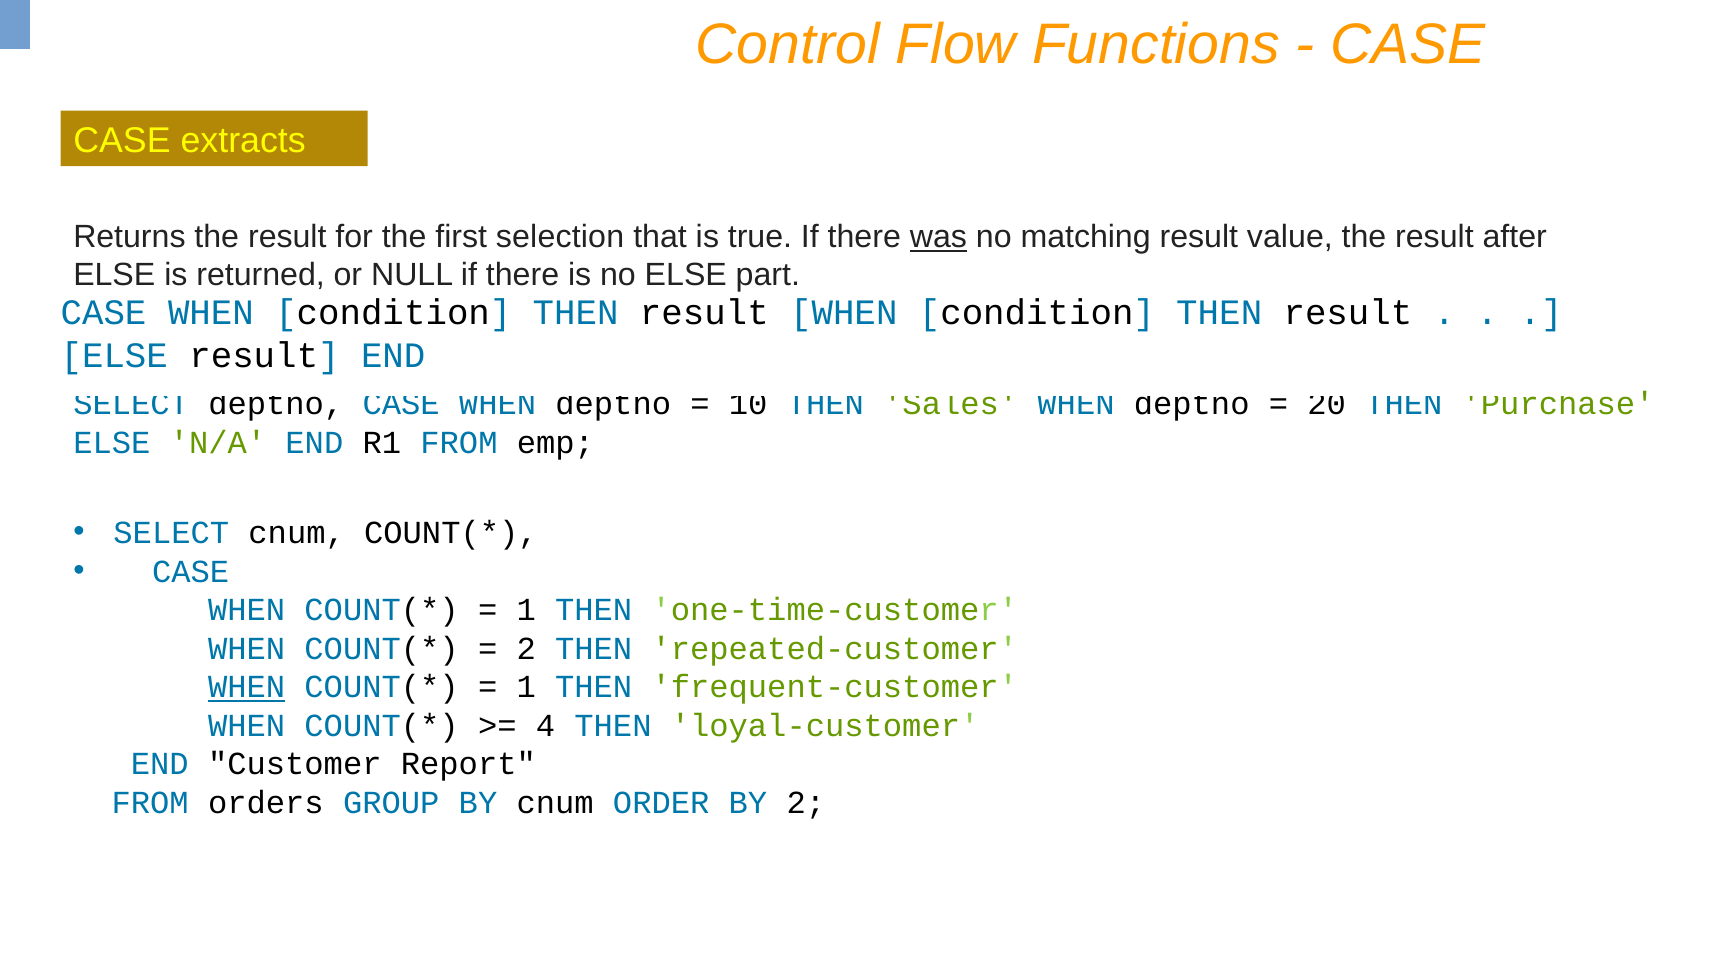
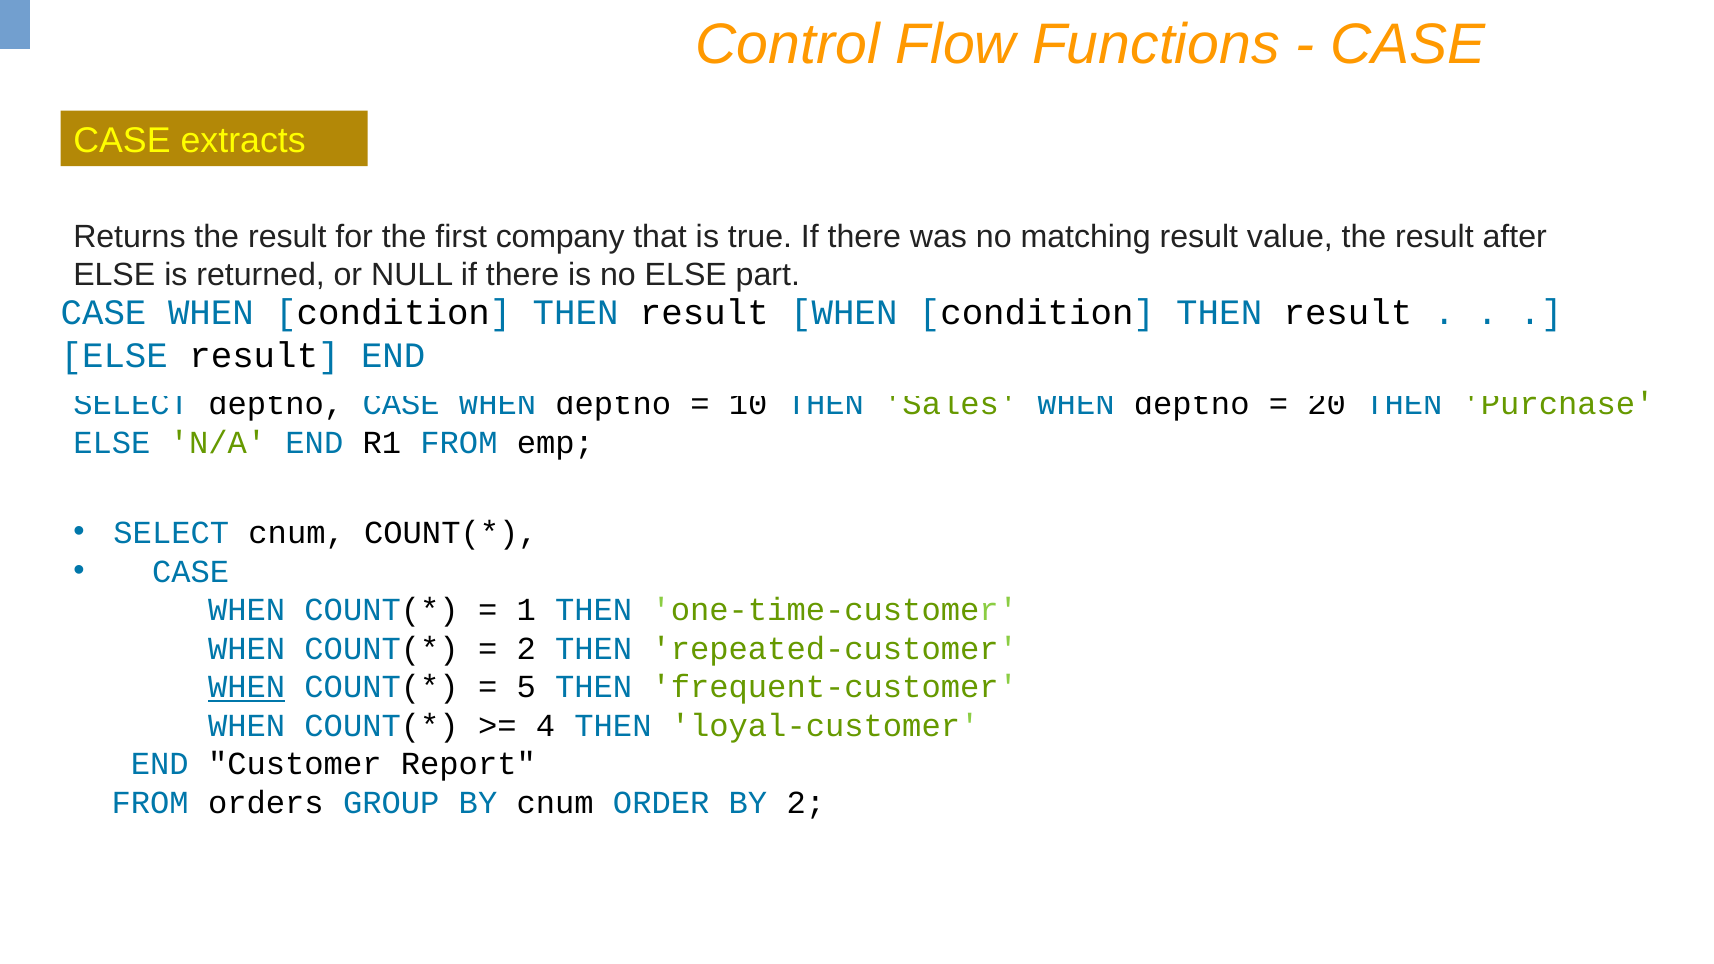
selection: selection -> company (560, 237)
was underline: present -> none (938, 237)
1: 1 -> 5 (526, 687)
